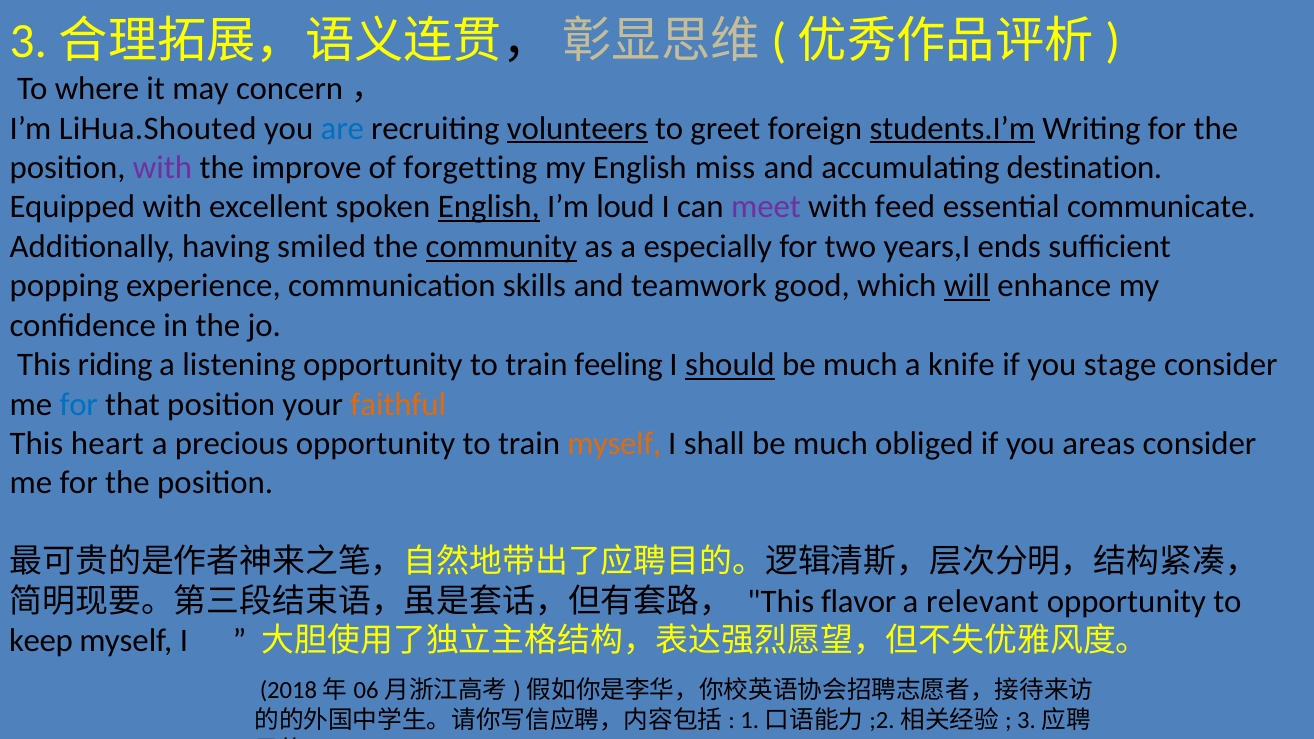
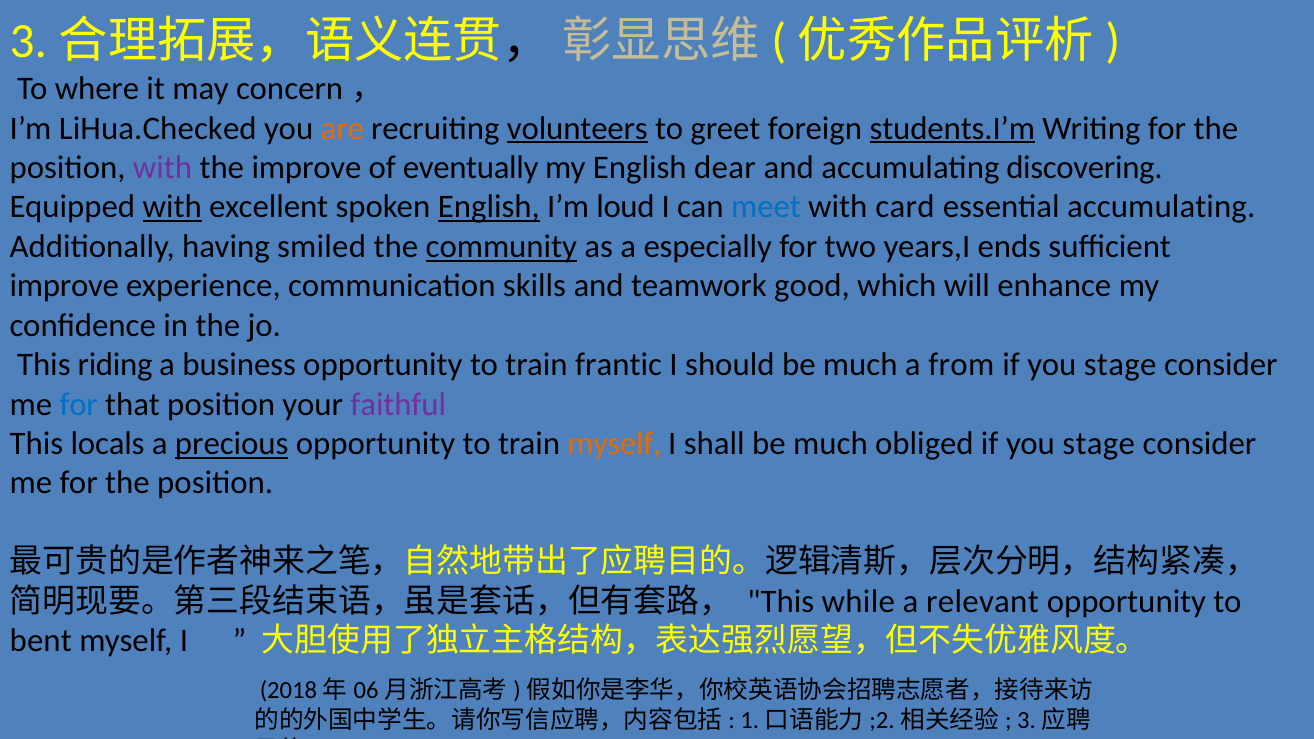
LiHua.Shouted: LiHua.Shouted -> LiHua.Checked (158, 128)
are colour: blue -> orange (342, 128)
forgetting: forgetting -> eventually (471, 168)
miss: miss -> dear (725, 168)
destination: destination -> discovering (1084, 168)
with underline: none -> present (172, 207)
meet colour: purple -> blue (766, 207)
feed: feed -> card (905, 207)
essential communicate: communicate -> accumulating (1161, 207)
popping: popping -> improve (64, 286)
will underline: present -> none (967, 286)
listening: listening -> business (239, 365)
feeling: feeling -> frantic (619, 365)
should underline: present -> none (730, 365)
knife: knife -> from (961, 365)
faithful colour: orange -> purple (398, 404)
heart: heart -> locals (108, 444)
precious underline: none -> present (232, 444)
obliged if you areas: areas -> stage (1099, 444)
flavor: flavor -> while (858, 601)
keep: keep -> bent (41, 641)
